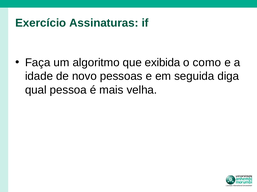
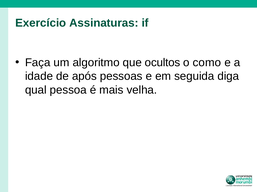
exibida: exibida -> ocultos (163, 63)
novo: novo -> após (84, 76)
